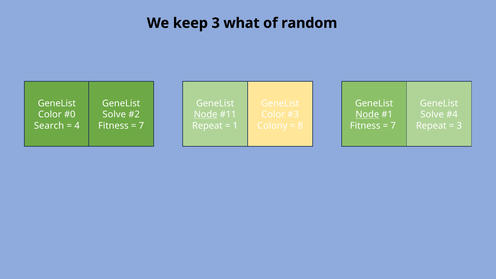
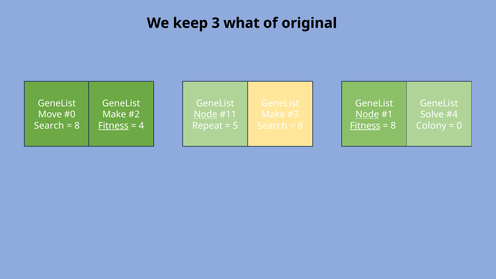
random: random -> original (309, 23)
Color: Color -> Move (50, 114)
Solve: Solve -> Make (114, 114)
Color: Color -> Make (273, 114)
4: 4 -> 8 (77, 126)
Fitness underline: none -> present (113, 126)
7: 7 -> 4 (141, 126)
1: 1 -> 5 (235, 126)
Colony: Colony -> Search (272, 126)
Repeat: Repeat -> Colony (431, 126)
3: 3 -> 0 (459, 126)
Fitness underline: none -> present (365, 126)
7: 7 -> 8 (393, 126)
